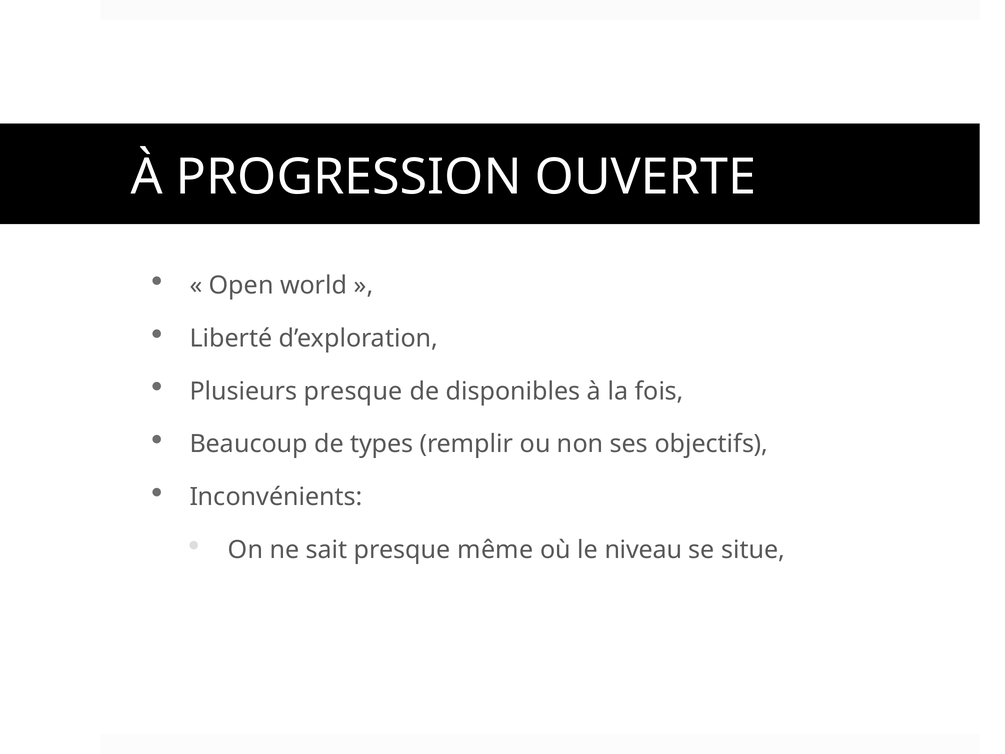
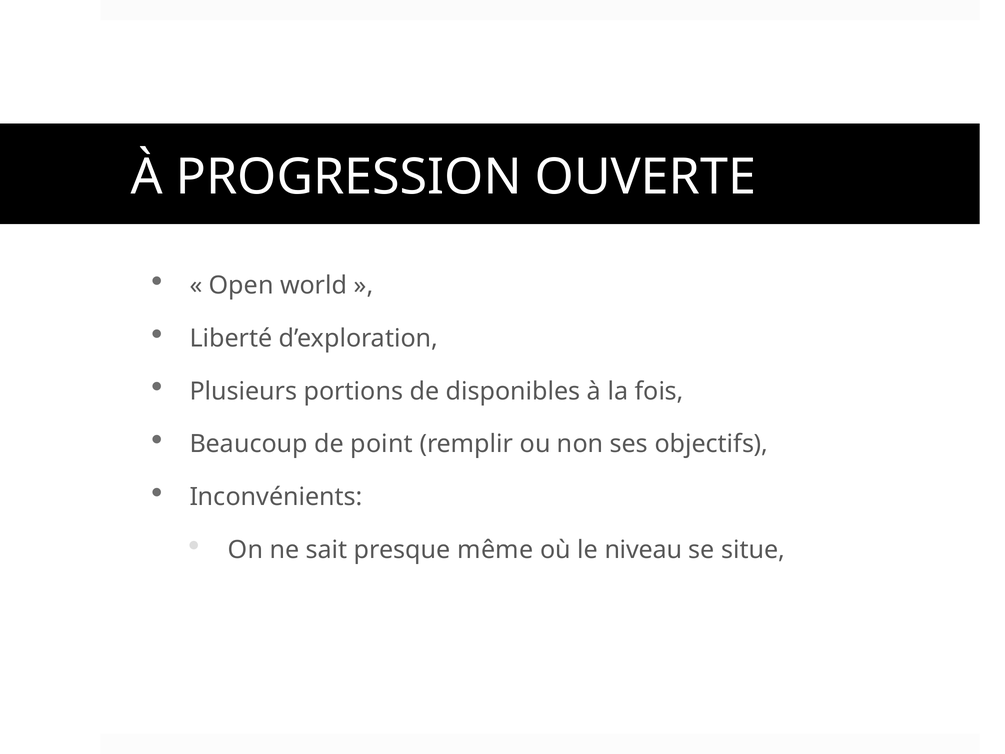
Plusieurs presque: presque -> portions (353, 391)
types: types -> point (382, 444)
